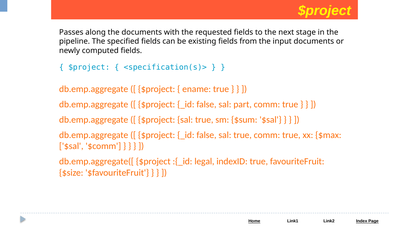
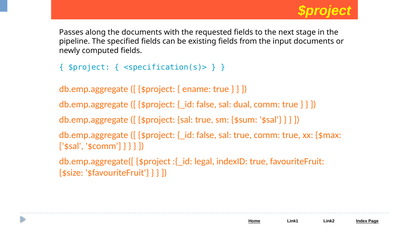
part: part -> dual (243, 104)
